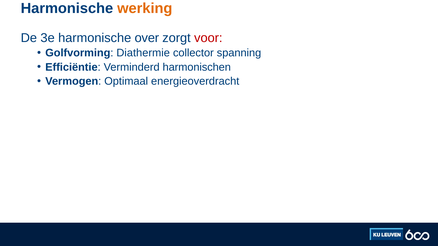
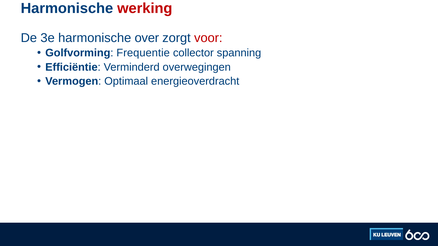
werking colour: orange -> red (145, 8)
Diathermie: Diathermie -> Frequentie (143, 53)
harmonischen: harmonischen -> overwegingen (197, 67)
